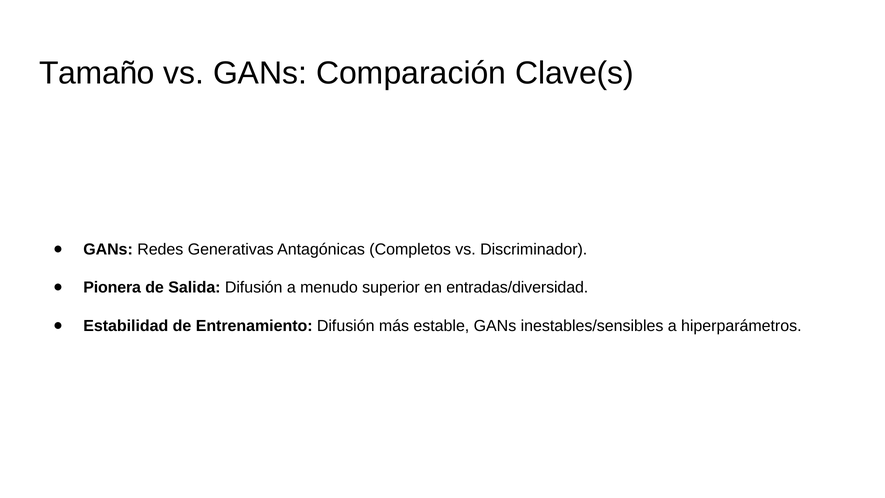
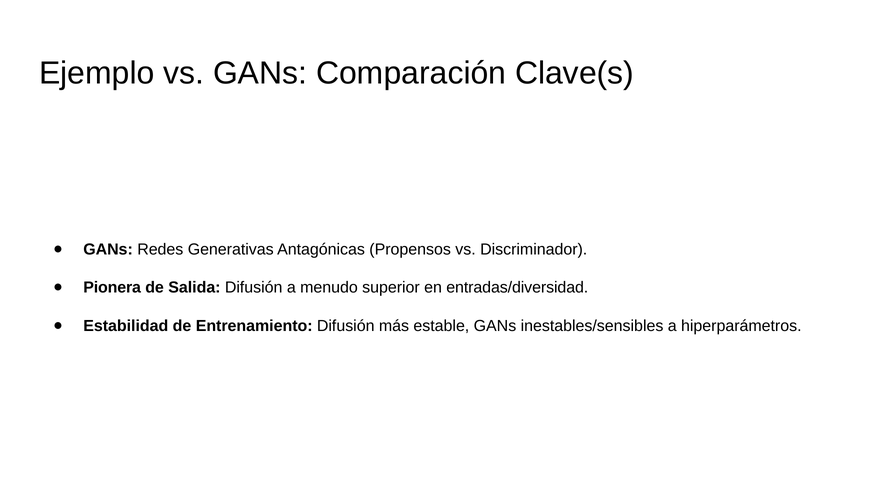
Tamaño: Tamaño -> Ejemplo (97, 73)
Completos: Completos -> Propensos (410, 249)
